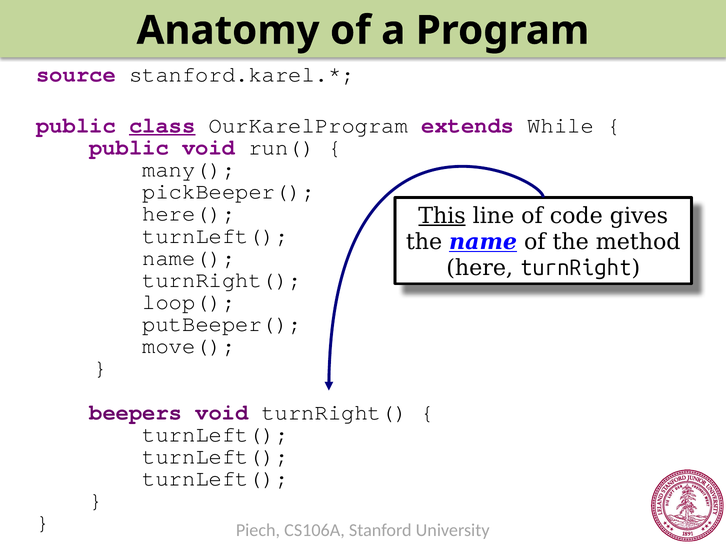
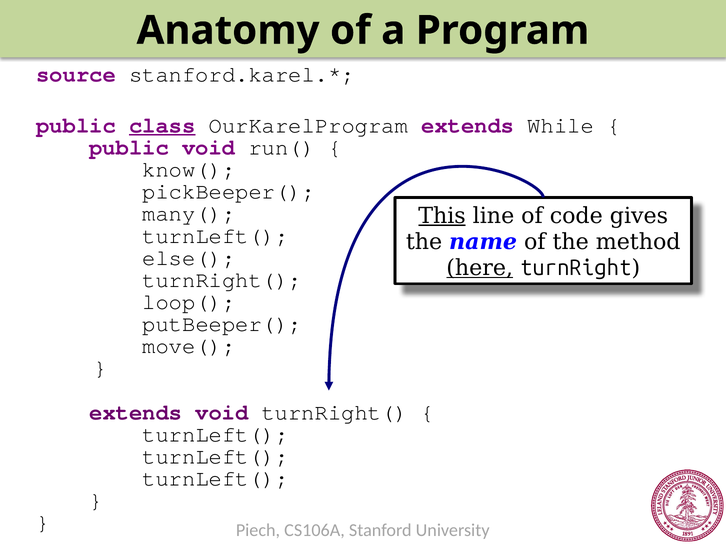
many(: many( -> know( (189, 170)
here(: here( -> many( (189, 214)
name underline: present -> none (483, 242)
name(: name( -> else( (189, 258)
here underline: none -> present (480, 268)
beepers: beepers -> extends (136, 413)
